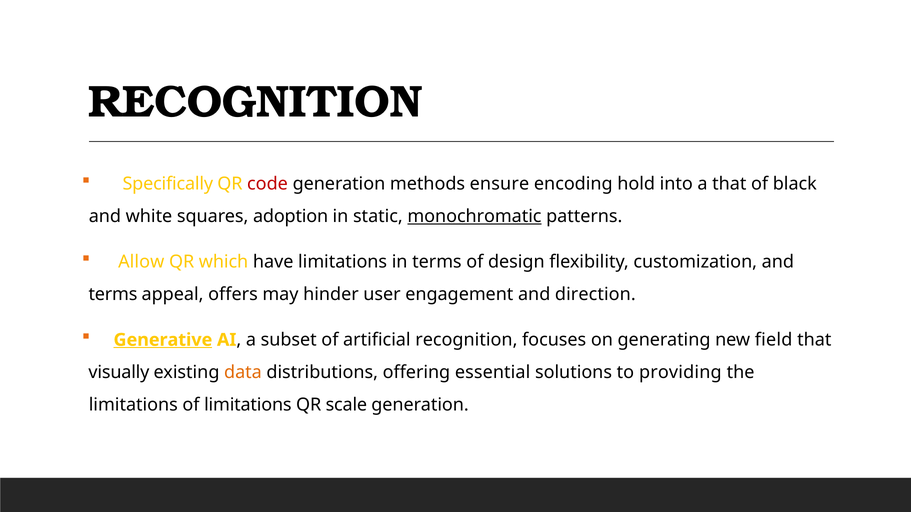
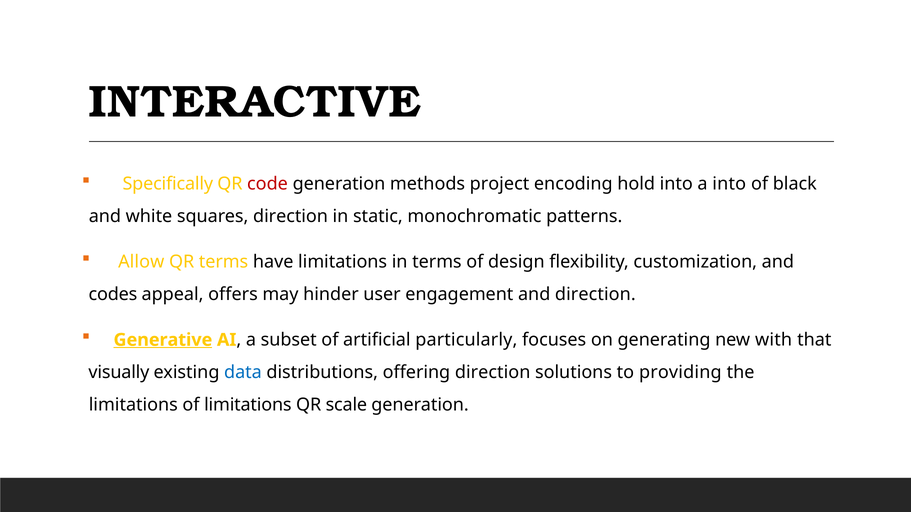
RECOGNITION: RECOGNITION -> INTERACTIVE (255, 102)
ensure: ensure -> project (499, 184)
a that: that -> into (729, 184)
squares adoption: adoption -> direction (291, 216)
monochromatic underline: present -> none (474, 216)
QR which: which -> terms (224, 262)
terms: terms -> codes (113, 294)
artificial recognition: recognition -> particularly (466, 340)
field: field -> with (774, 340)
data colour: orange -> blue (243, 373)
offering essential: essential -> direction (493, 373)
